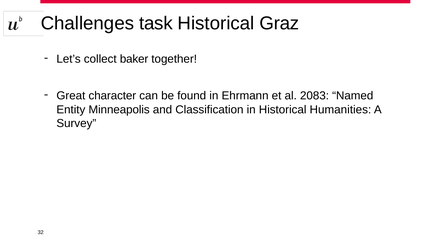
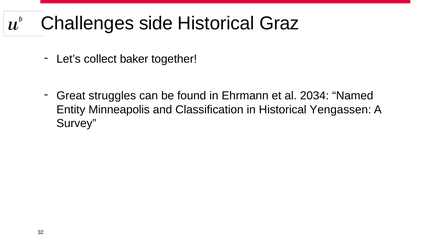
task: task -> side (156, 23)
character: character -> struggles (112, 96)
2083: 2083 -> 2034 (315, 96)
Humanities: Humanities -> Yengassen (340, 110)
